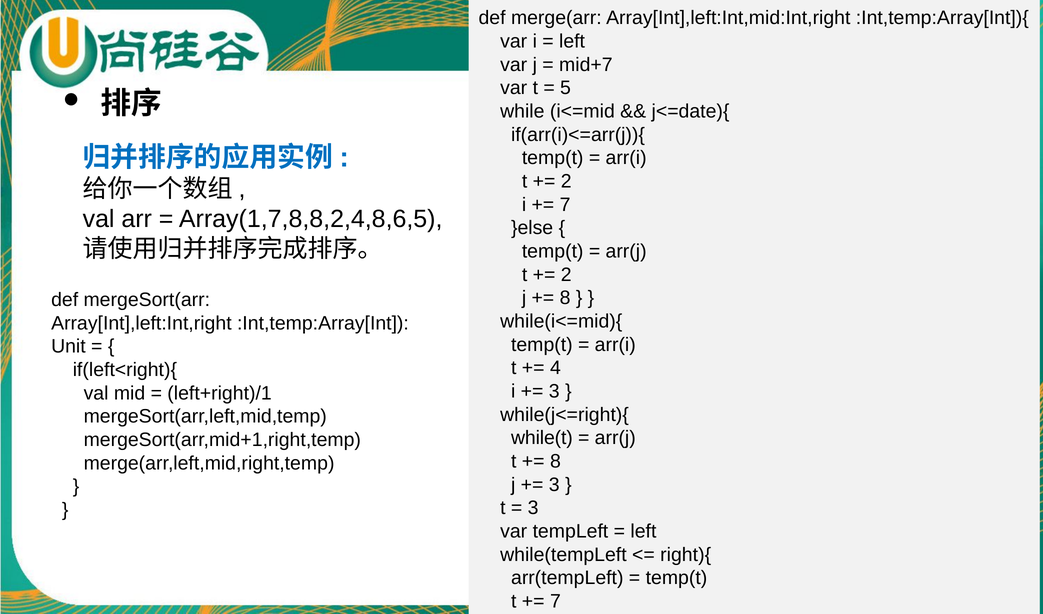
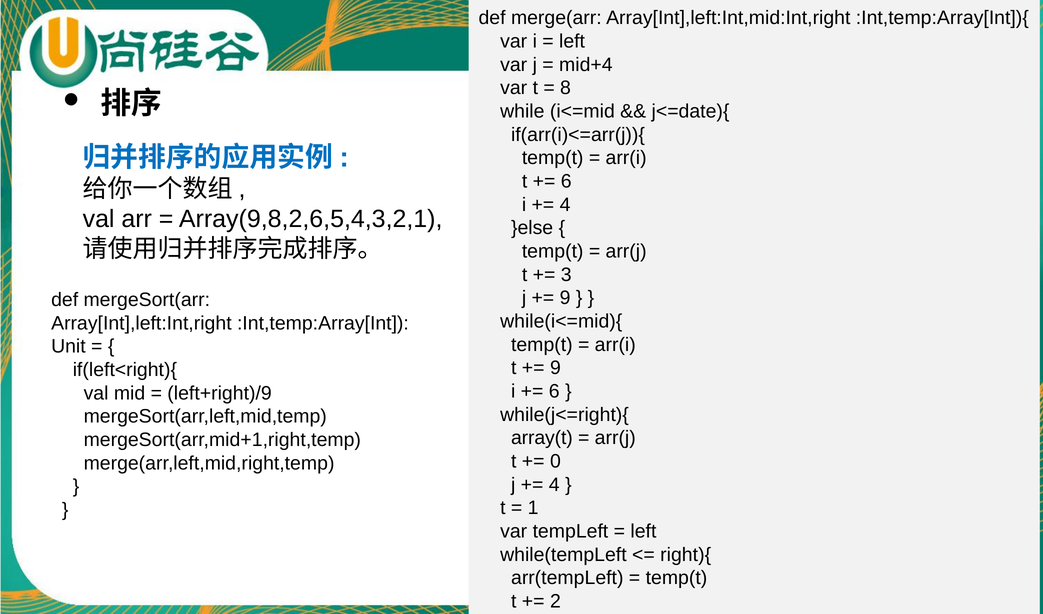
mid+7: mid+7 -> mid+4 (586, 65)
5: 5 -> 8 (565, 88)
2: 2 -> 6 (566, 181)
7: 7 -> 4 (565, 205)
Array(1,7,8,8,2,4,8,6,5: Array(1,7,8,8,2,4,8,6,5 -> Array(9,8,2,6,5,4,3,2,1 (311, 219)
2: 2 -> 3 (566, 275)
8: 8 -> 9 (565, 298)
4: 4 -> 9 (555, 368)
3: 3 -> 6 (554, 391)
left+right)/1: left+right)/1 -> left+right)/9 (220, 393)
while(t: while(t -> array(t (542, 438)
8: 8 -> 0 (555, 461)
3: 3 -> 4 (554, 485)
3: 3 -> 1 (533, 508)
7: 7 -> 2 (555, 601)
